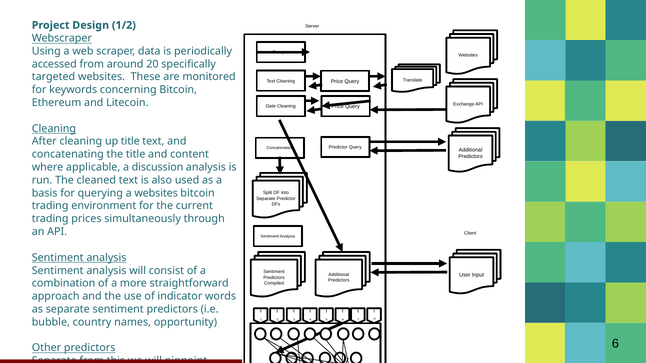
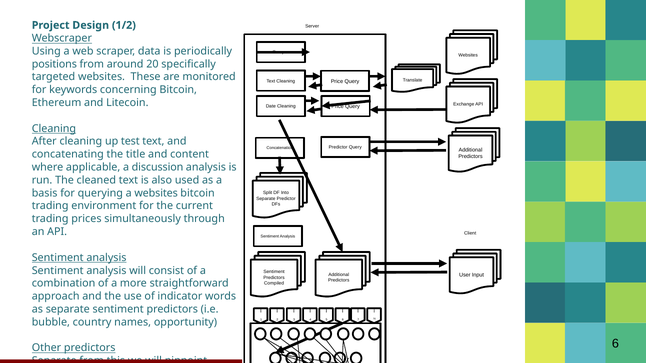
accessed: accessed -> positions (54, 64)
up title: title -> test (130, 142)
